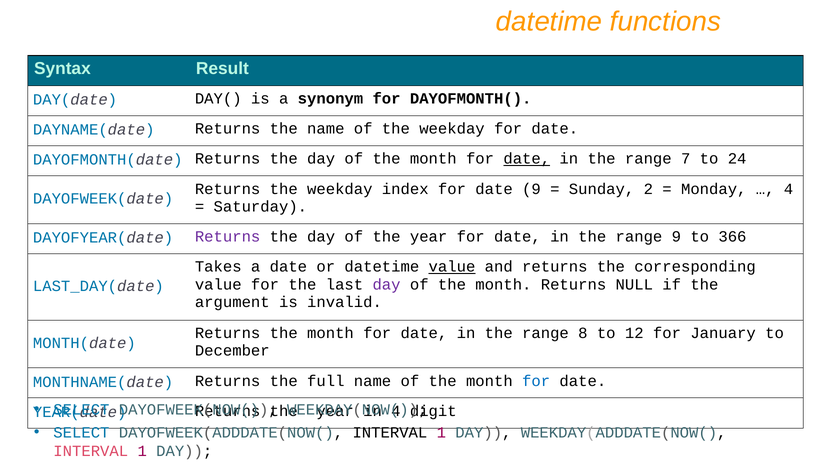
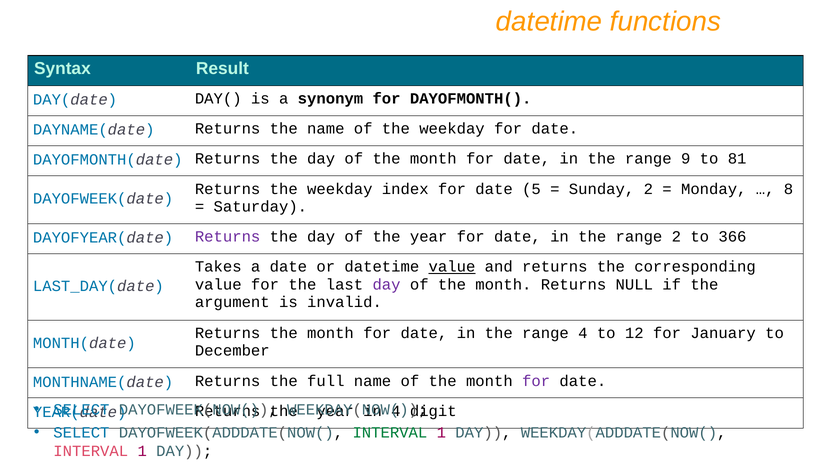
date underline: present -> none (527, 159)
7: 7 -> 9 (686, 159)
24: 24 -> 81 (737, 159)
date 9: 9 -> 5 (531, 189)
4: 4 -> 8 (789, 189)
range 9: 9 -> 2 (676, 237)
range 8: 8 -> 4 (583, 333)
for colour: blue -> purple (536, 381)
INTERVAL colour: black -> green (390, 433)
